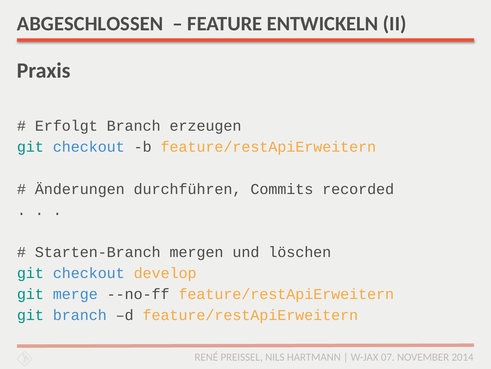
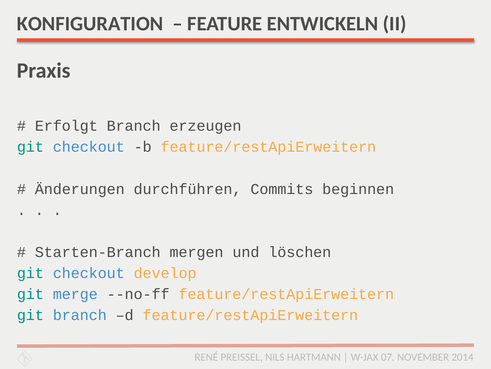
ABGESCHLOSSEN: ABGESCHLOSSEN -> KONFIGURATION (90, 24)
recorded: recorded -> beginnen (358, 189)
